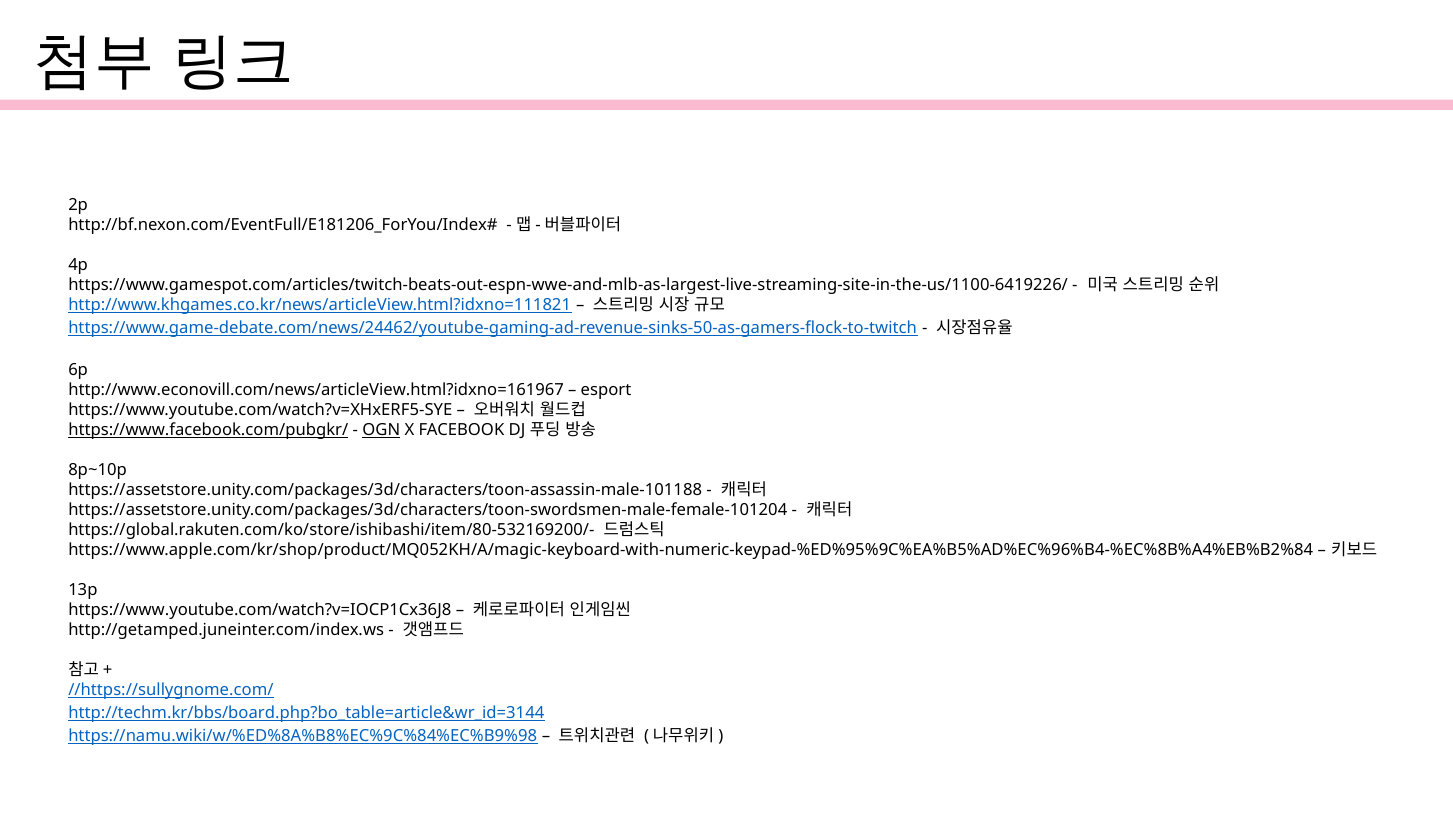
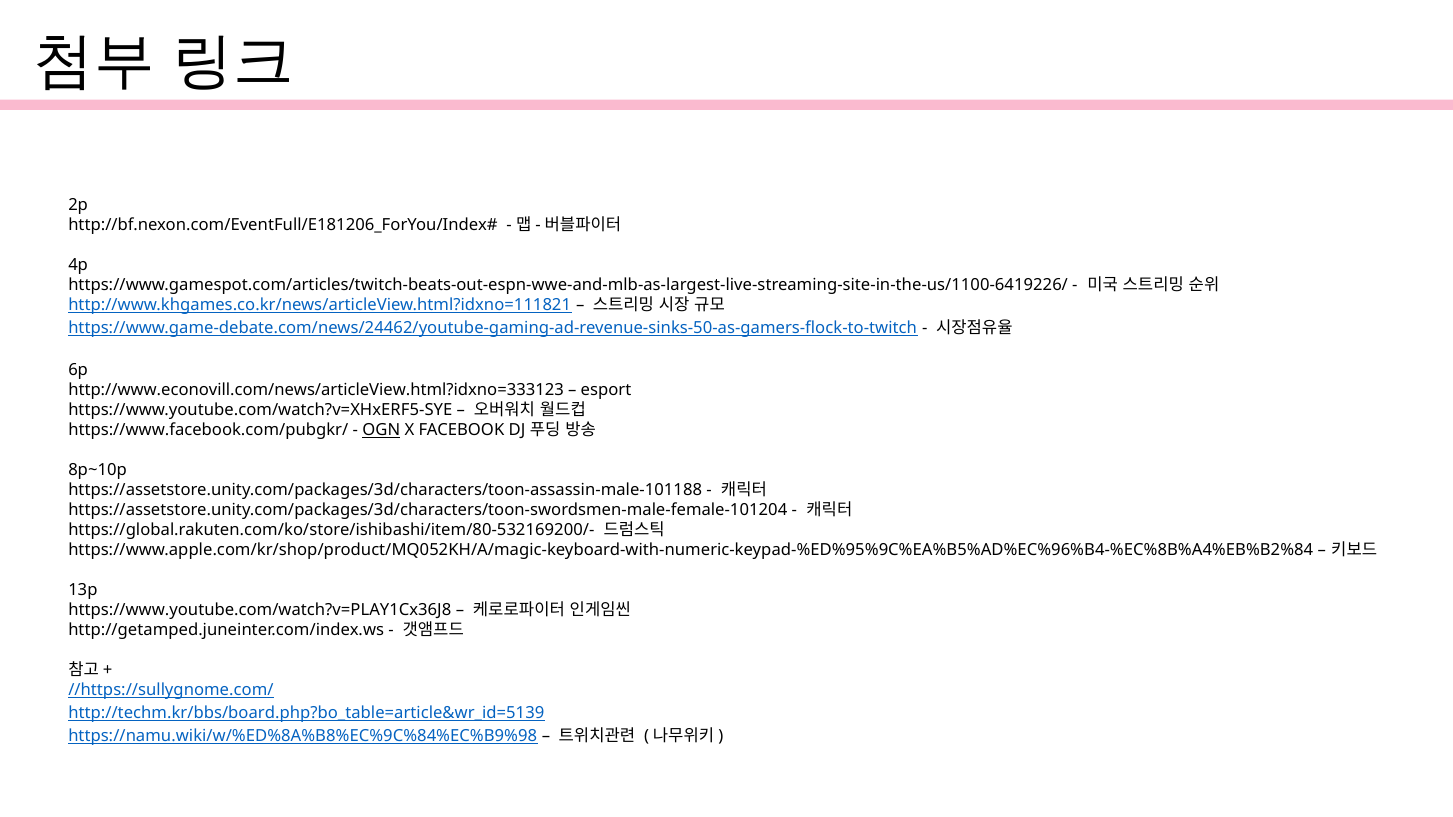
http://www.econovill.com/news/articleView.html?idxno=161967: http://www.econovill.com/news/articleView.html?idxno=161967 -> http://www.econovill.com/news/articleView.html?idxno=333123 (316, 391)
https://www.facebook.com/pubgkr/ underline: present -> none (208, 431)
https://www.youtube.com/watch?v=IOCP1Cx36J8: https://www.youtube.com/watch?v=IOCP1Cx36J8 -> https://www.youtube.com/watch?v=PLAY1Cx36J8 (260, 611)
http://techm.kr/bbs/board.php?bo_table=article&wr_id=3144: http://techm.kr/bbs/board.php?bo_table=article&wr_id=3144 -> http://techm.kr/bbs/board.php?bo_table=article&wr_id=5139 (306, 713)
